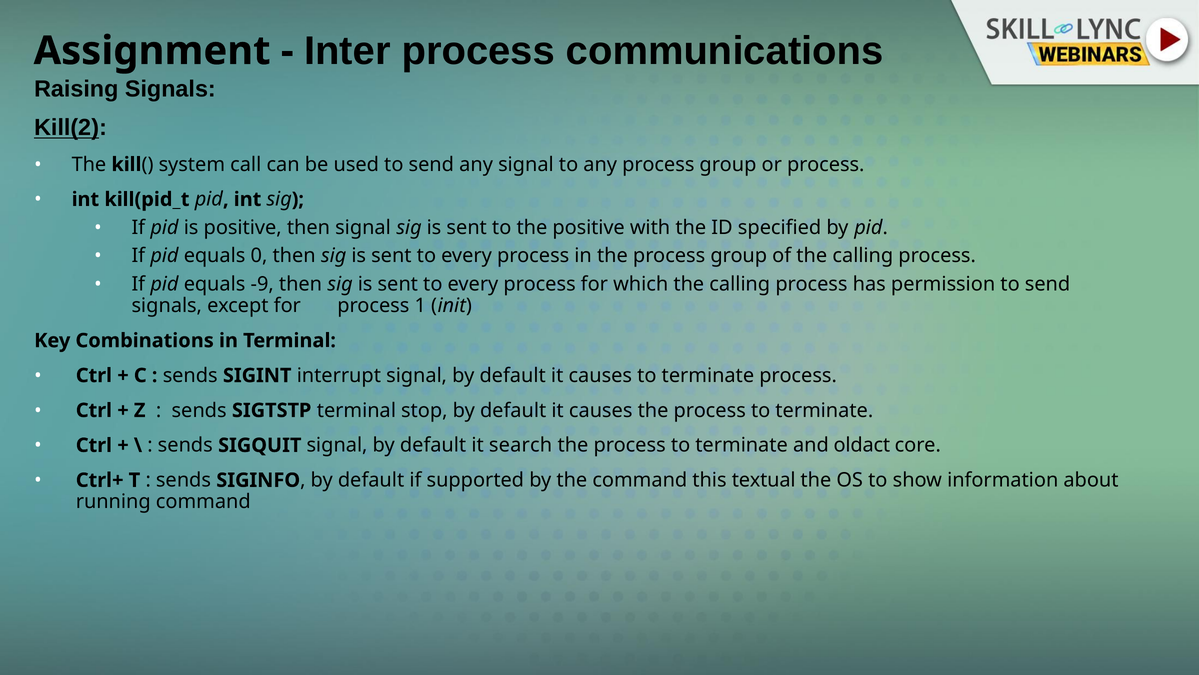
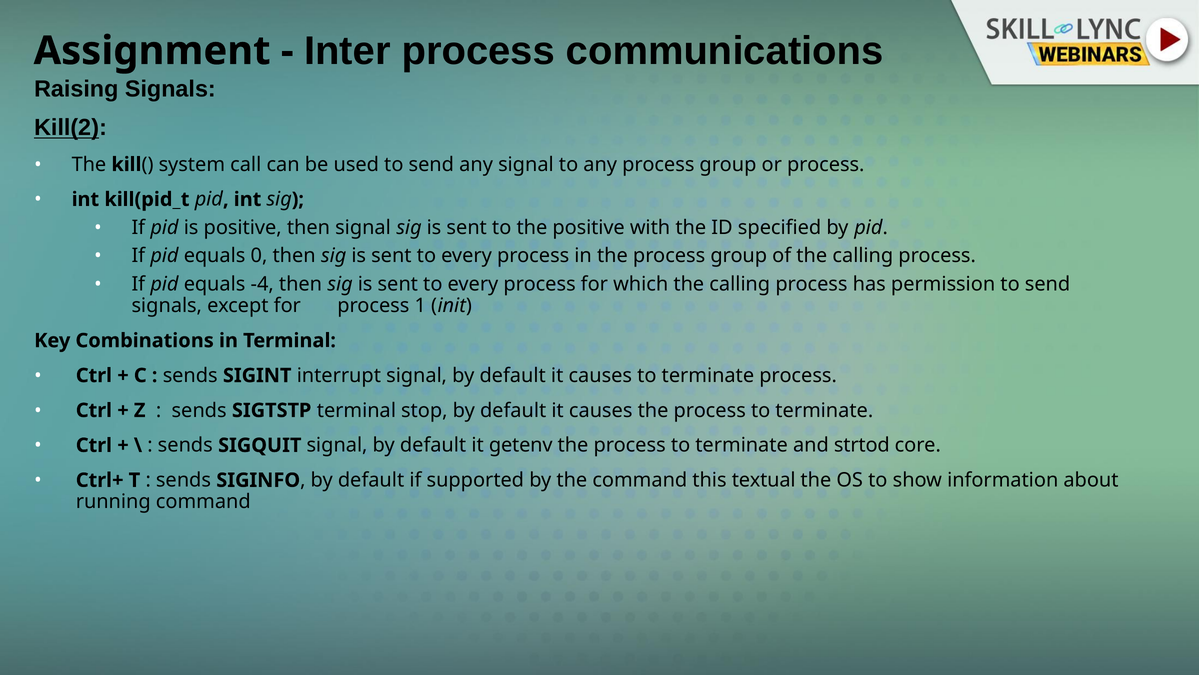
-9: -9 -> -4 (262, 284)
search: search -> getenv (521, 445)
oldact: oldact -> strtod (862, 445)
